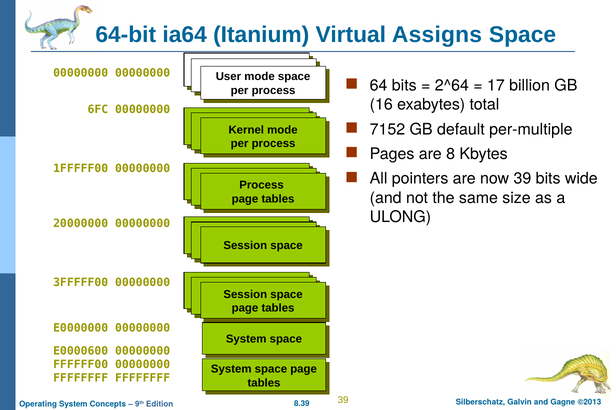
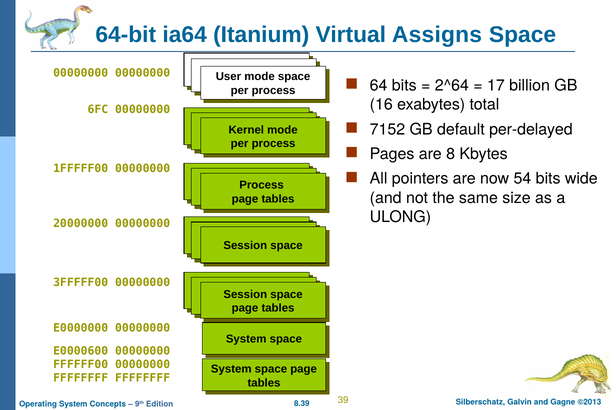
per-multiple: per-multiple -> per-delayed (531, 129)
now 39: 39 -> 54 (522, 179)
